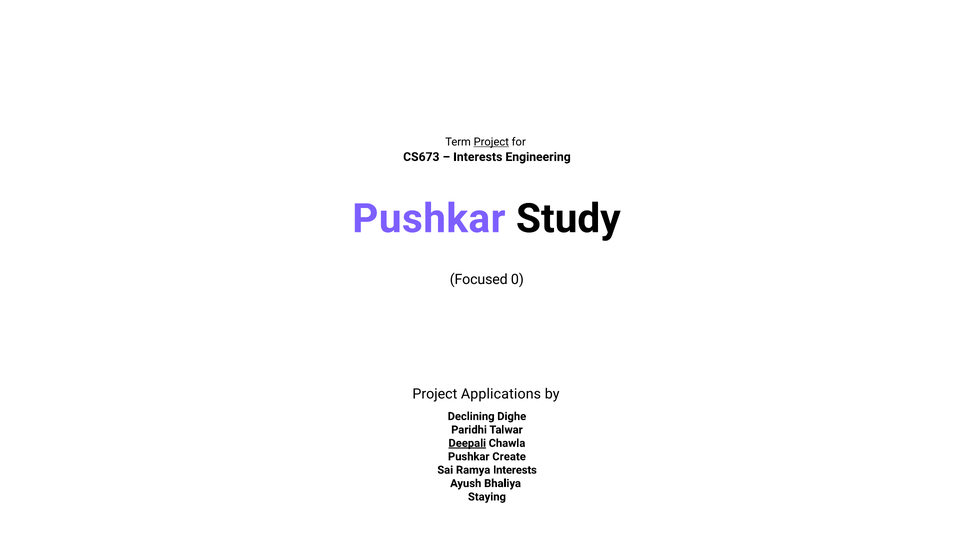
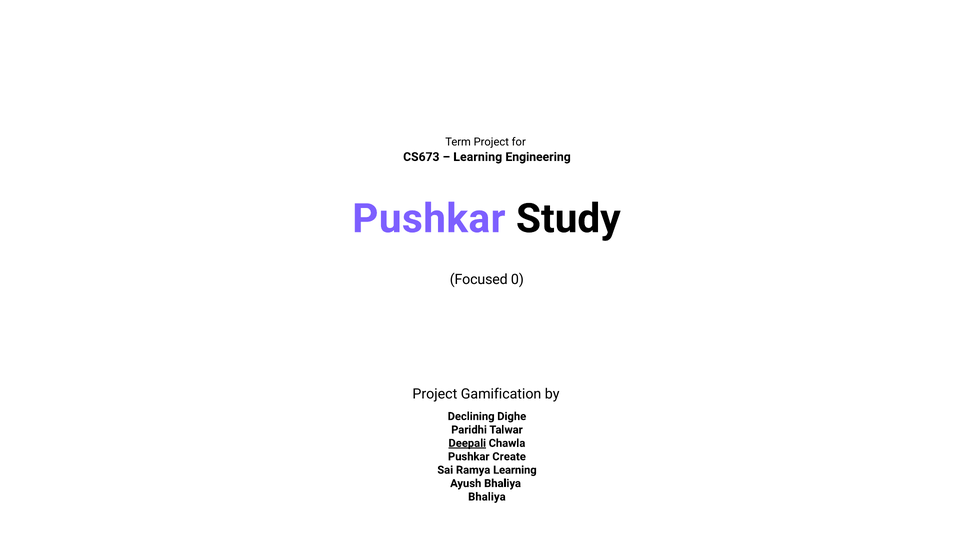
Project underline: present -> none (491, 142)
Interests: Interests -> Learning (478, 157)
Applications: Applications -> Gamification (501, 394)
Ramya Interests: Interests -> Learning (515, 470)
Staying: Staying -> Bhaliya (487, 497)
